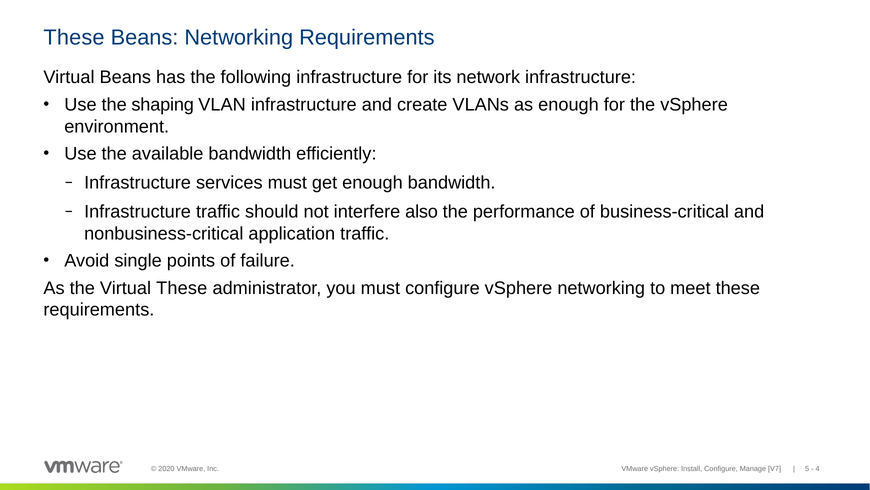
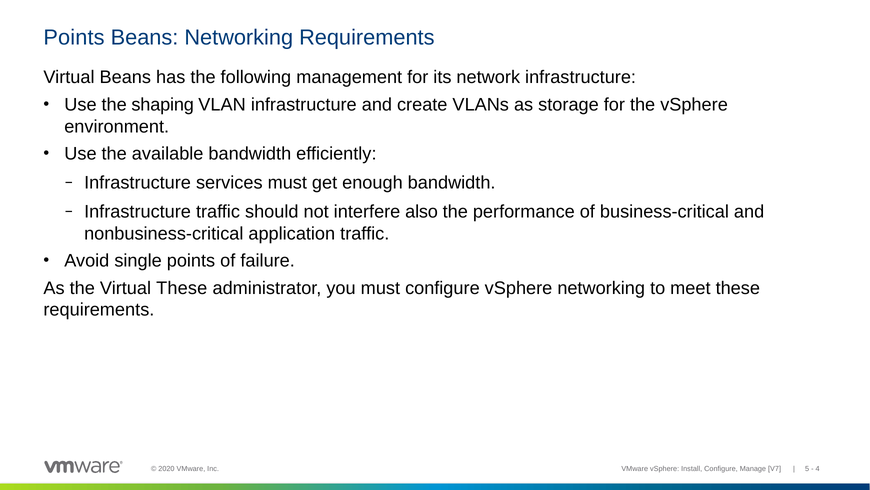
These: These -> Points (74, 38)
following infrastructure: infrastructure -> management (349, 77)
as enough: enough -> storage (569, 105)
